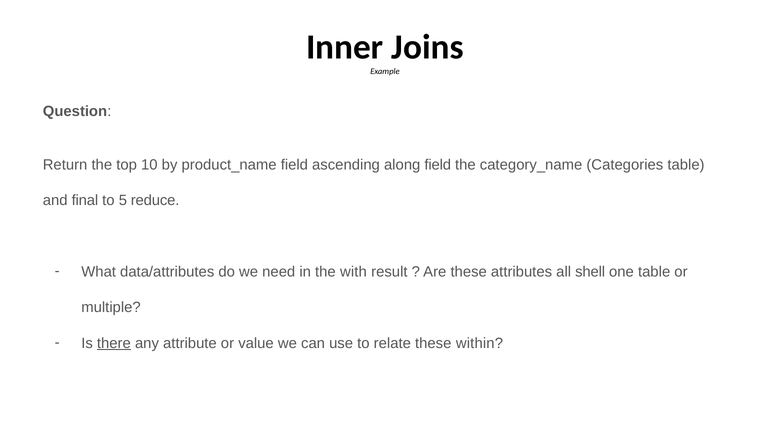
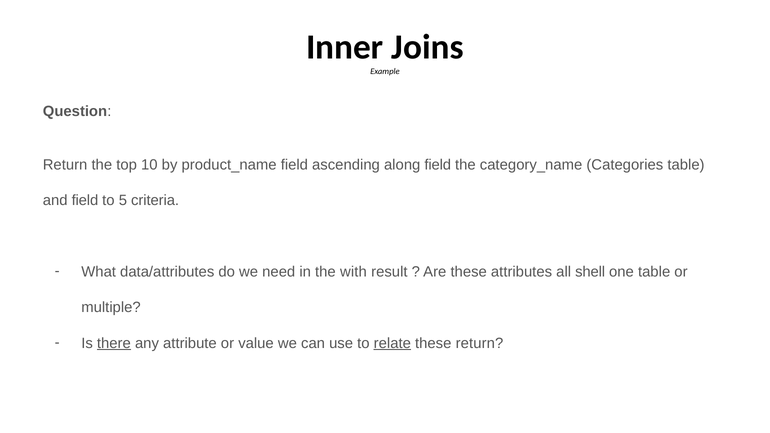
and final: final -> field (85, 201)
reduce: reduce -> criteria (155, 201)
relate underline: none -> present (392, 343)
these within: within -> return (479, 343)
